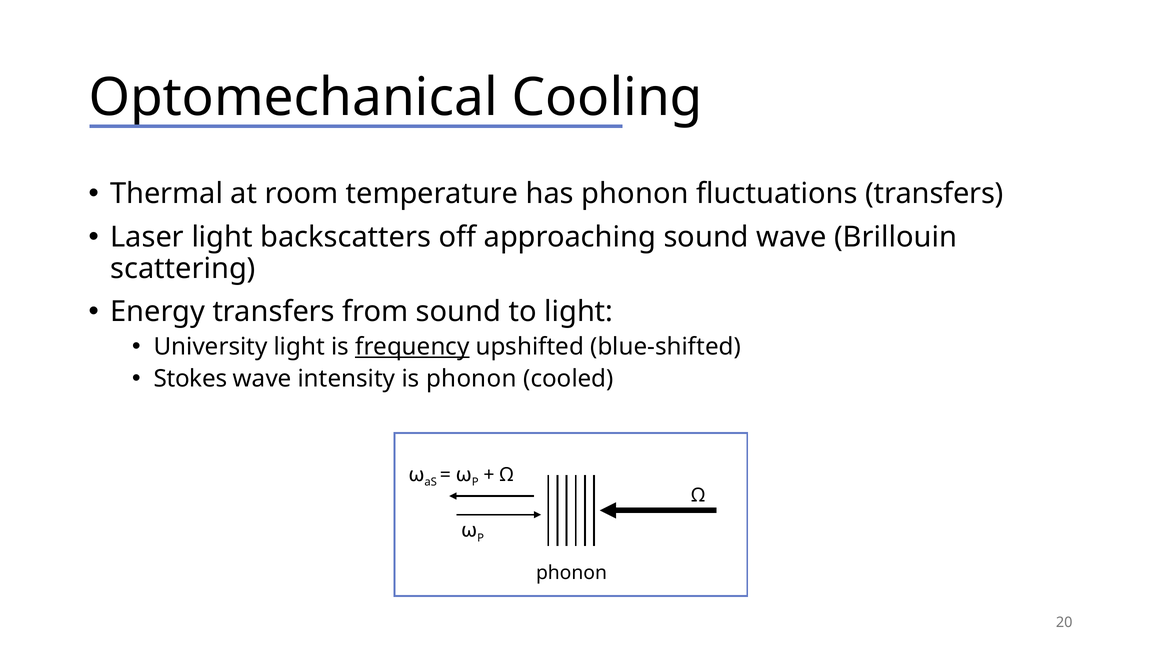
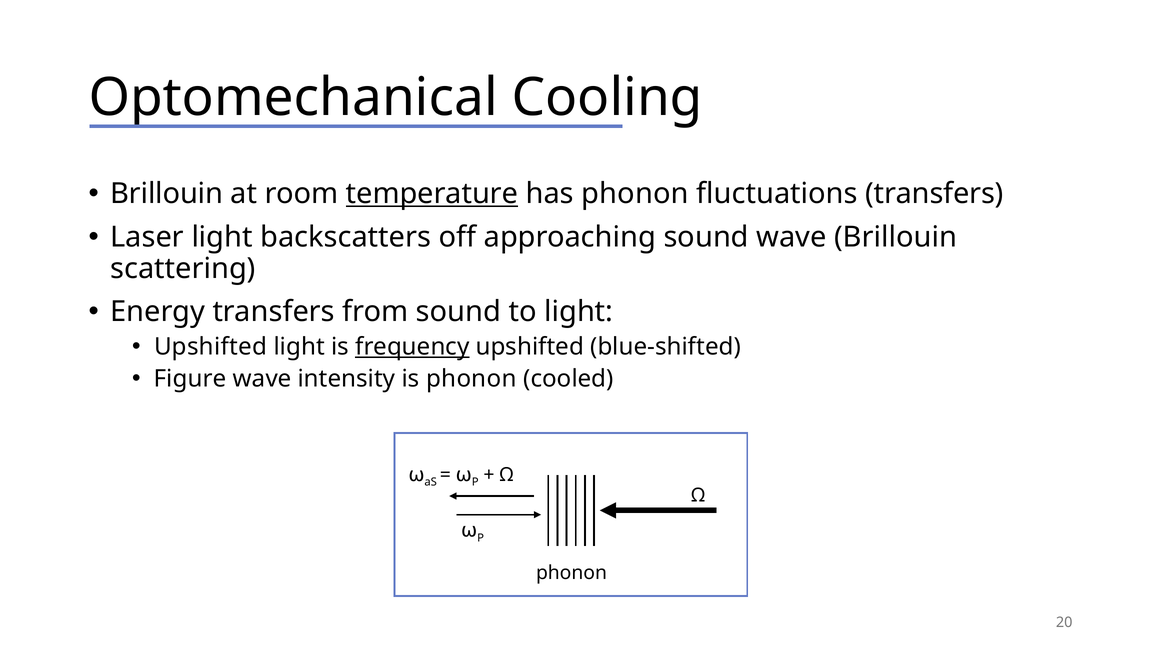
Thermal: Thermal -> Brillouin (167, 194)
temperature underline: none -> present (432, 194)
University: University -> Upshifted (210, 347)
Stokes: Stokes -> Figure (190, 379)
